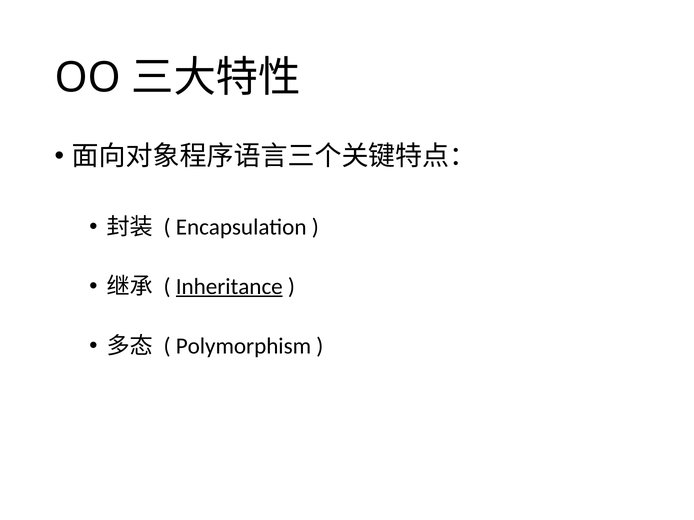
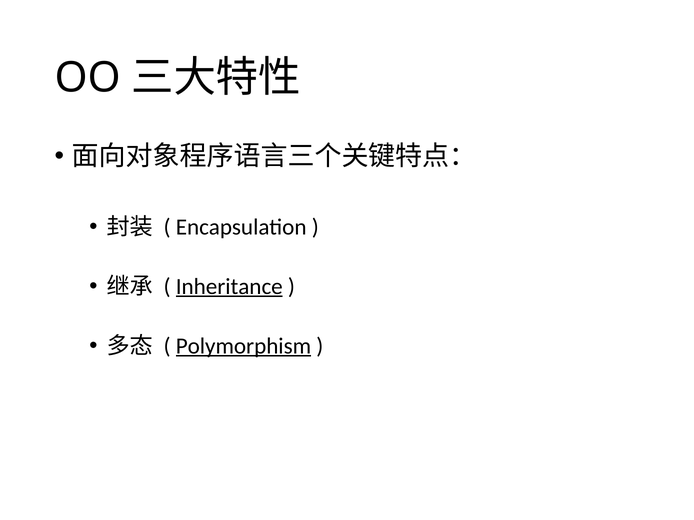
Polymorphism underline: none -> present (243, 346)
